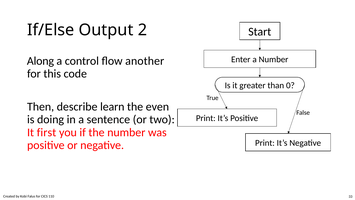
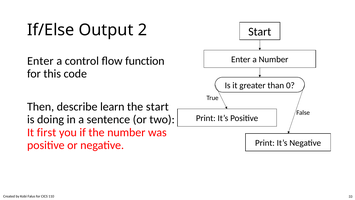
Along: Along -> Enter (40, 61)
another: another -> function (145, 61)
the even: even -> start (157, 107)
